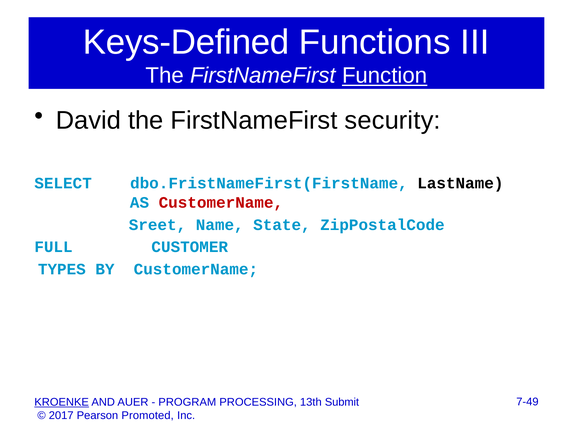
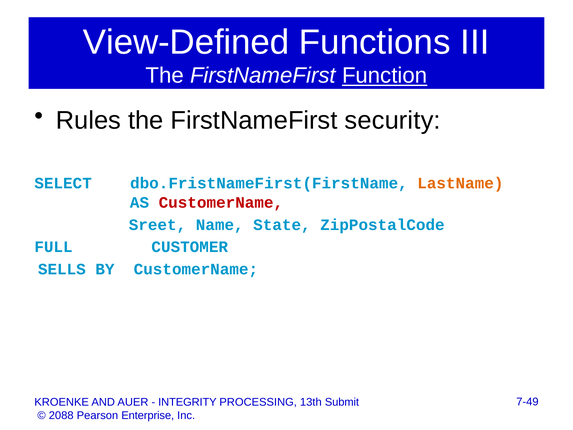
Keys-Defined: Keys-Defined -> View-Defined (186, 42)
David: David -> Rules (88, 120)
LastName colour: black -> orange (460, 183)
TYPES: TYPES -> SELLS (62, 269)
KROENKE underline: present -> none (62, 402)
PROGRAM: PROGRAM -> INTEGRITY (187, 402)
2017: 2017 -> 2088 (61, 415)
Promoted: Promoted -> Enterprise (148, 415)
